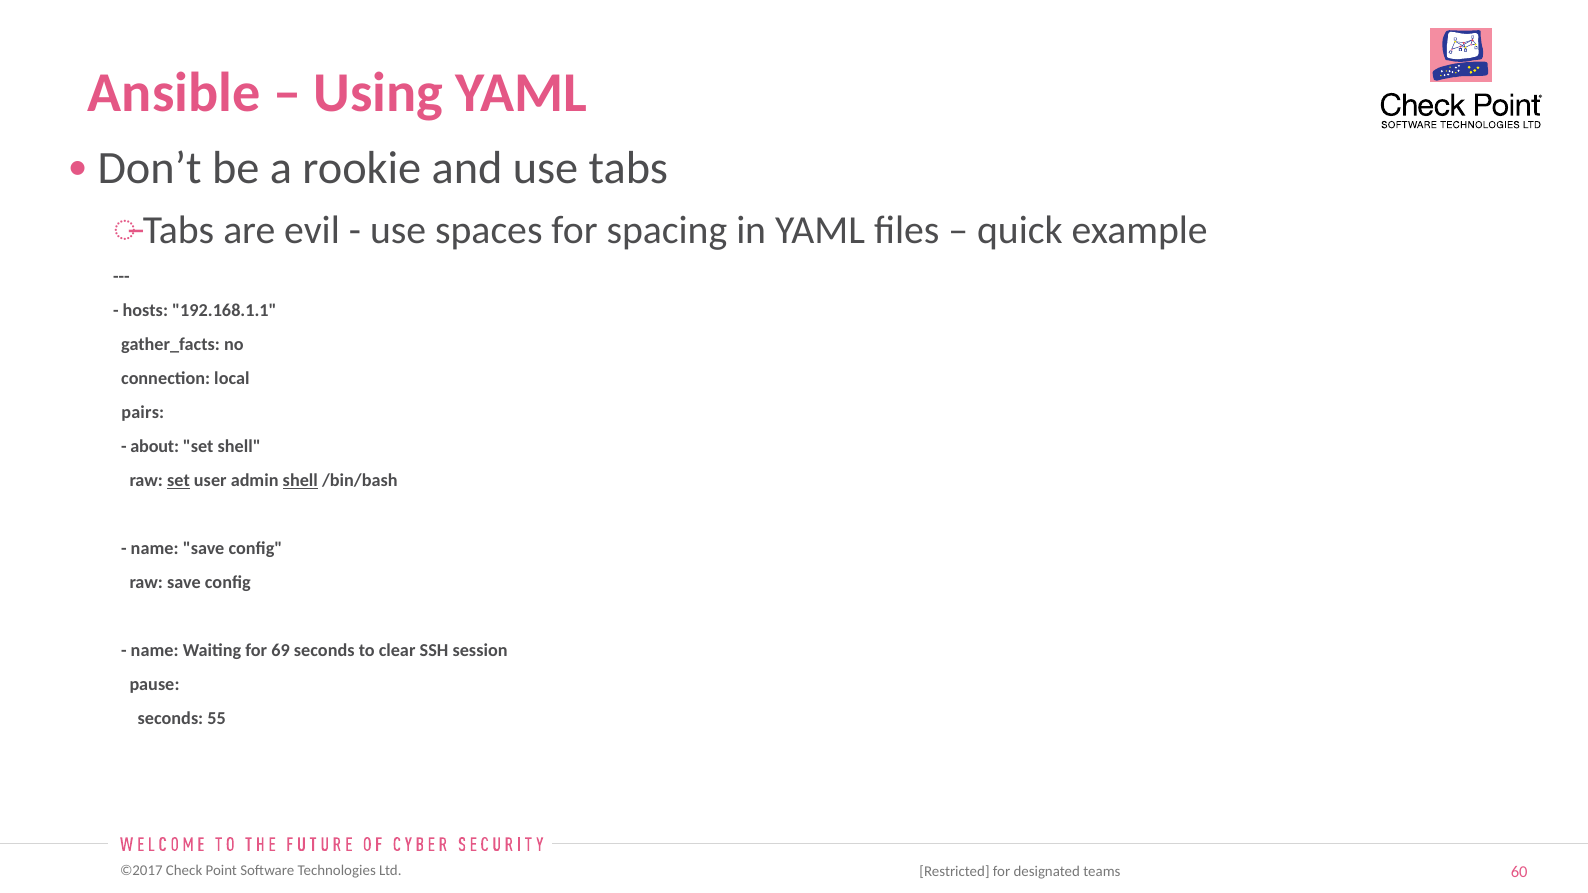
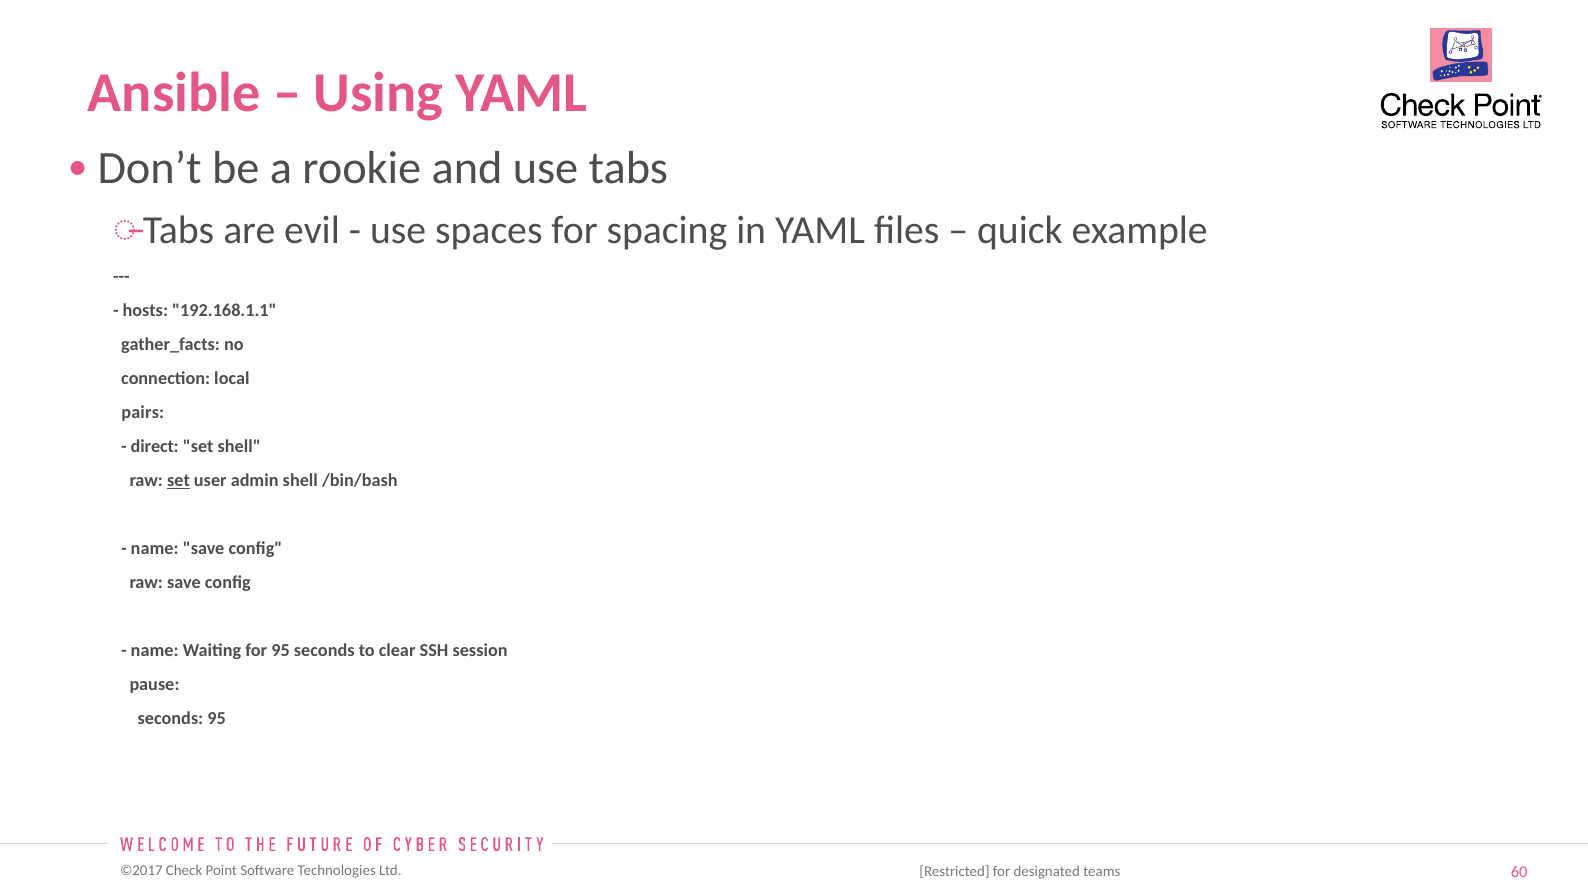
about: about -> direct (155, 447)
shell underline: present -> none (300, 481)
for 69: 69 -> 95 (281, 651)
seconds 55: 55 -> 95 (217, 719)
